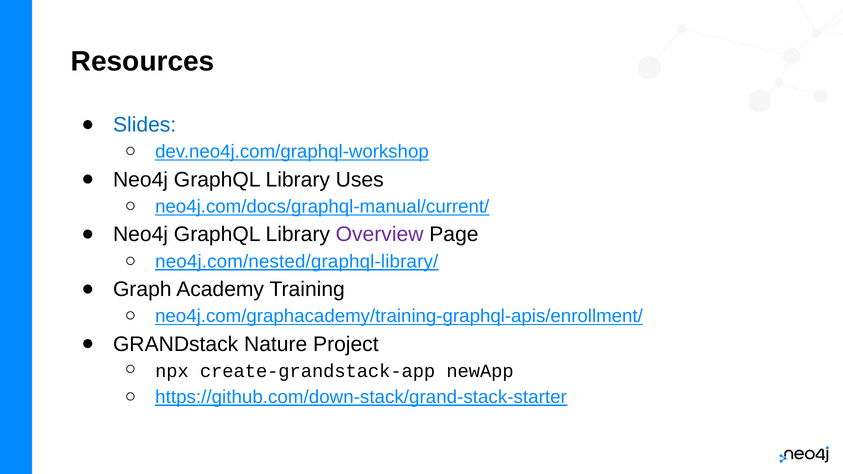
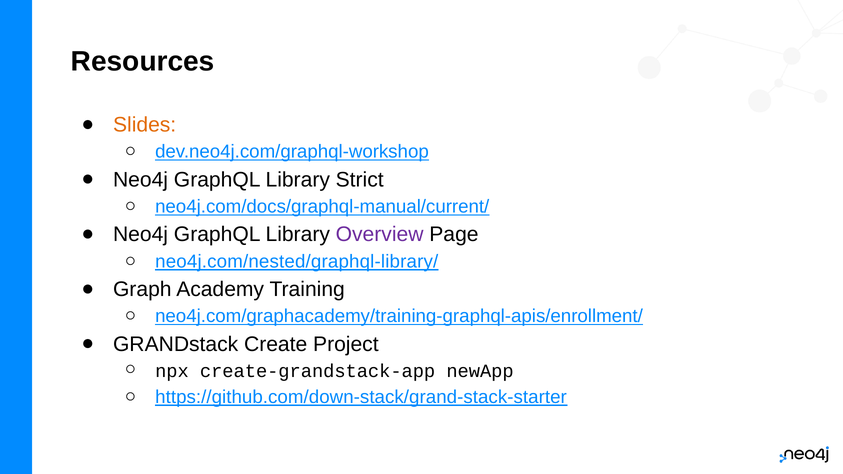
Slides colour: blue -> orange (145, 125)
Uses: Uses -> Strict (360, 180)
Nature: Nature -> Create (276, 344)
